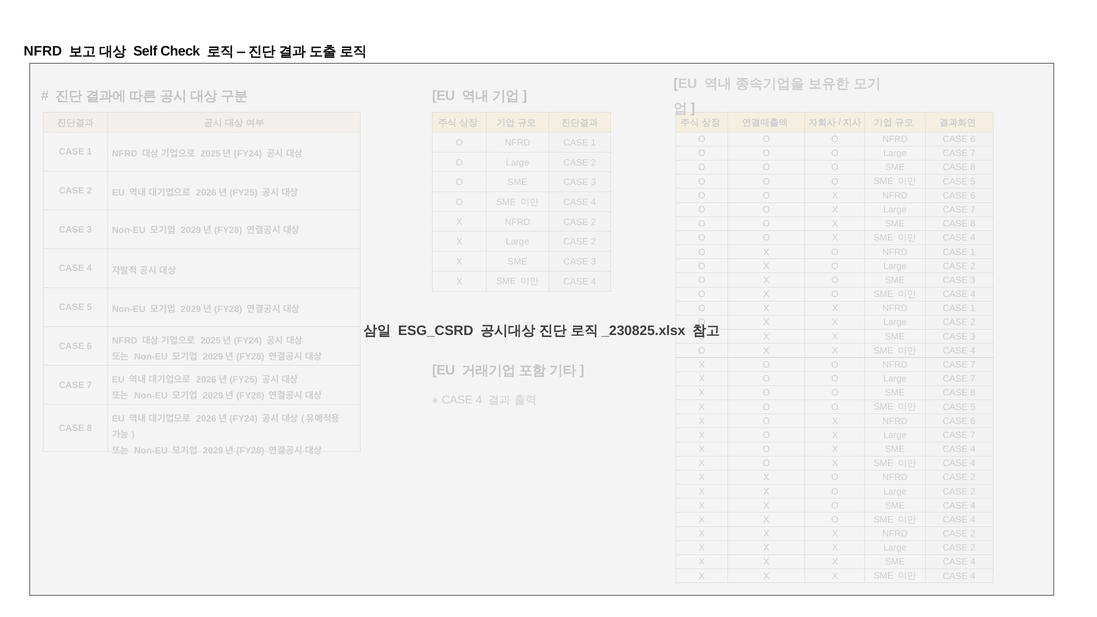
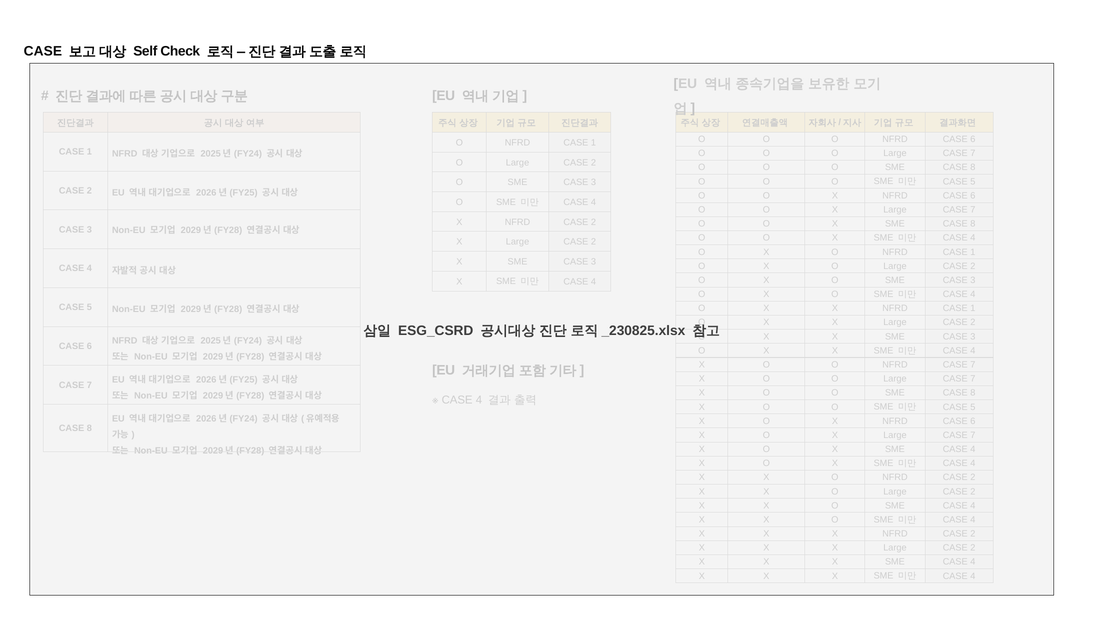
NFRD: NFRD -> CASE (43, 51)
